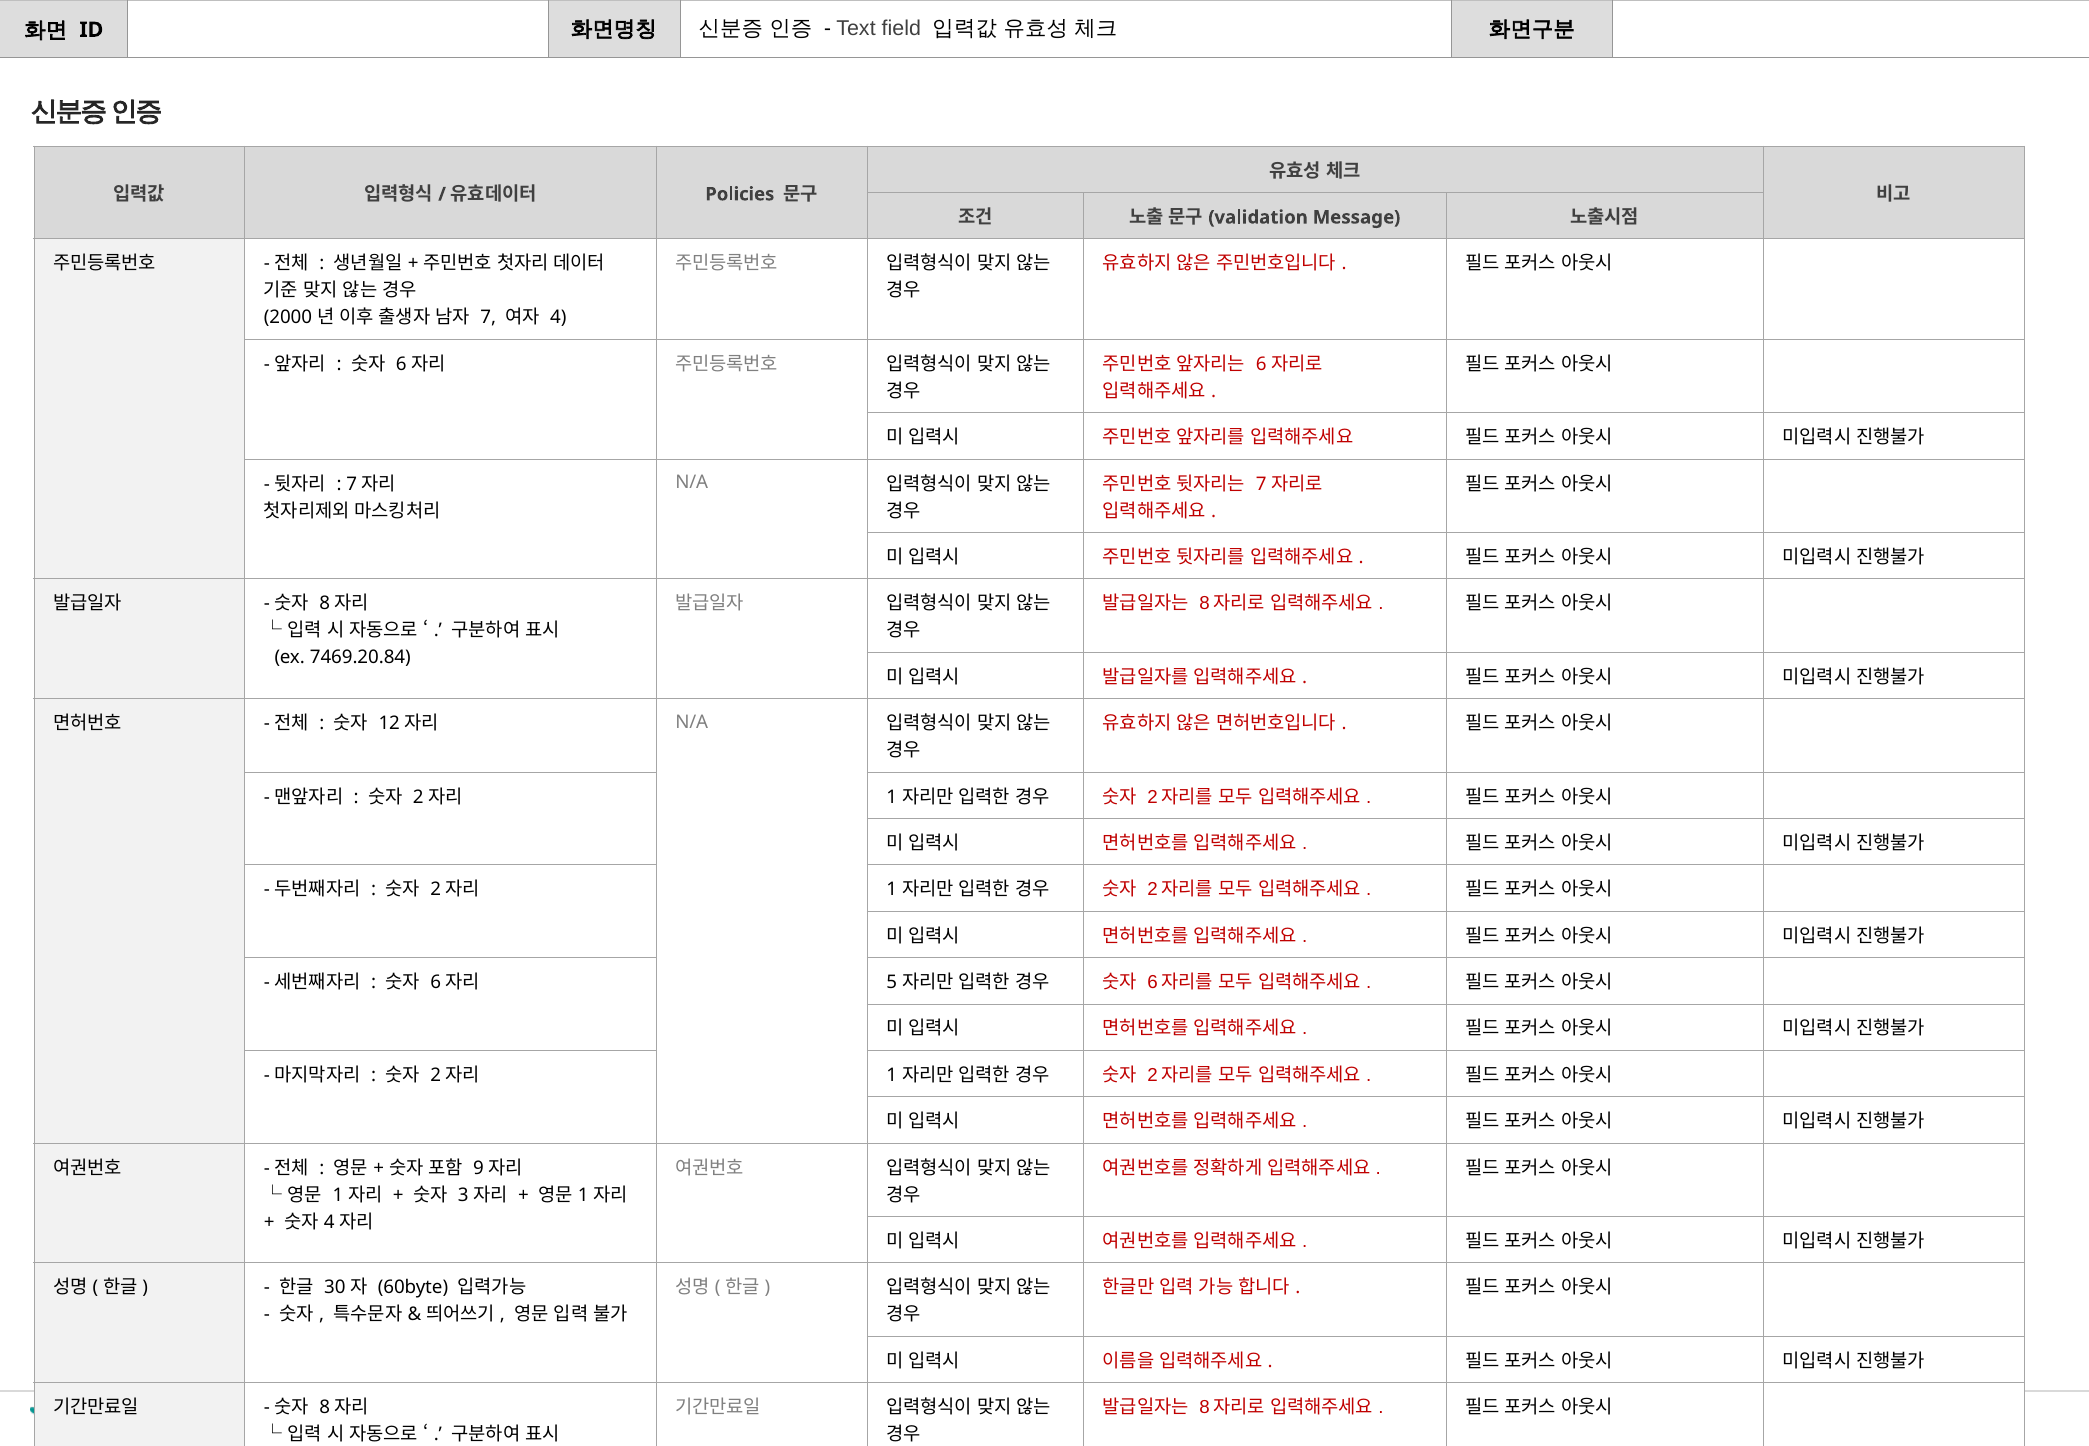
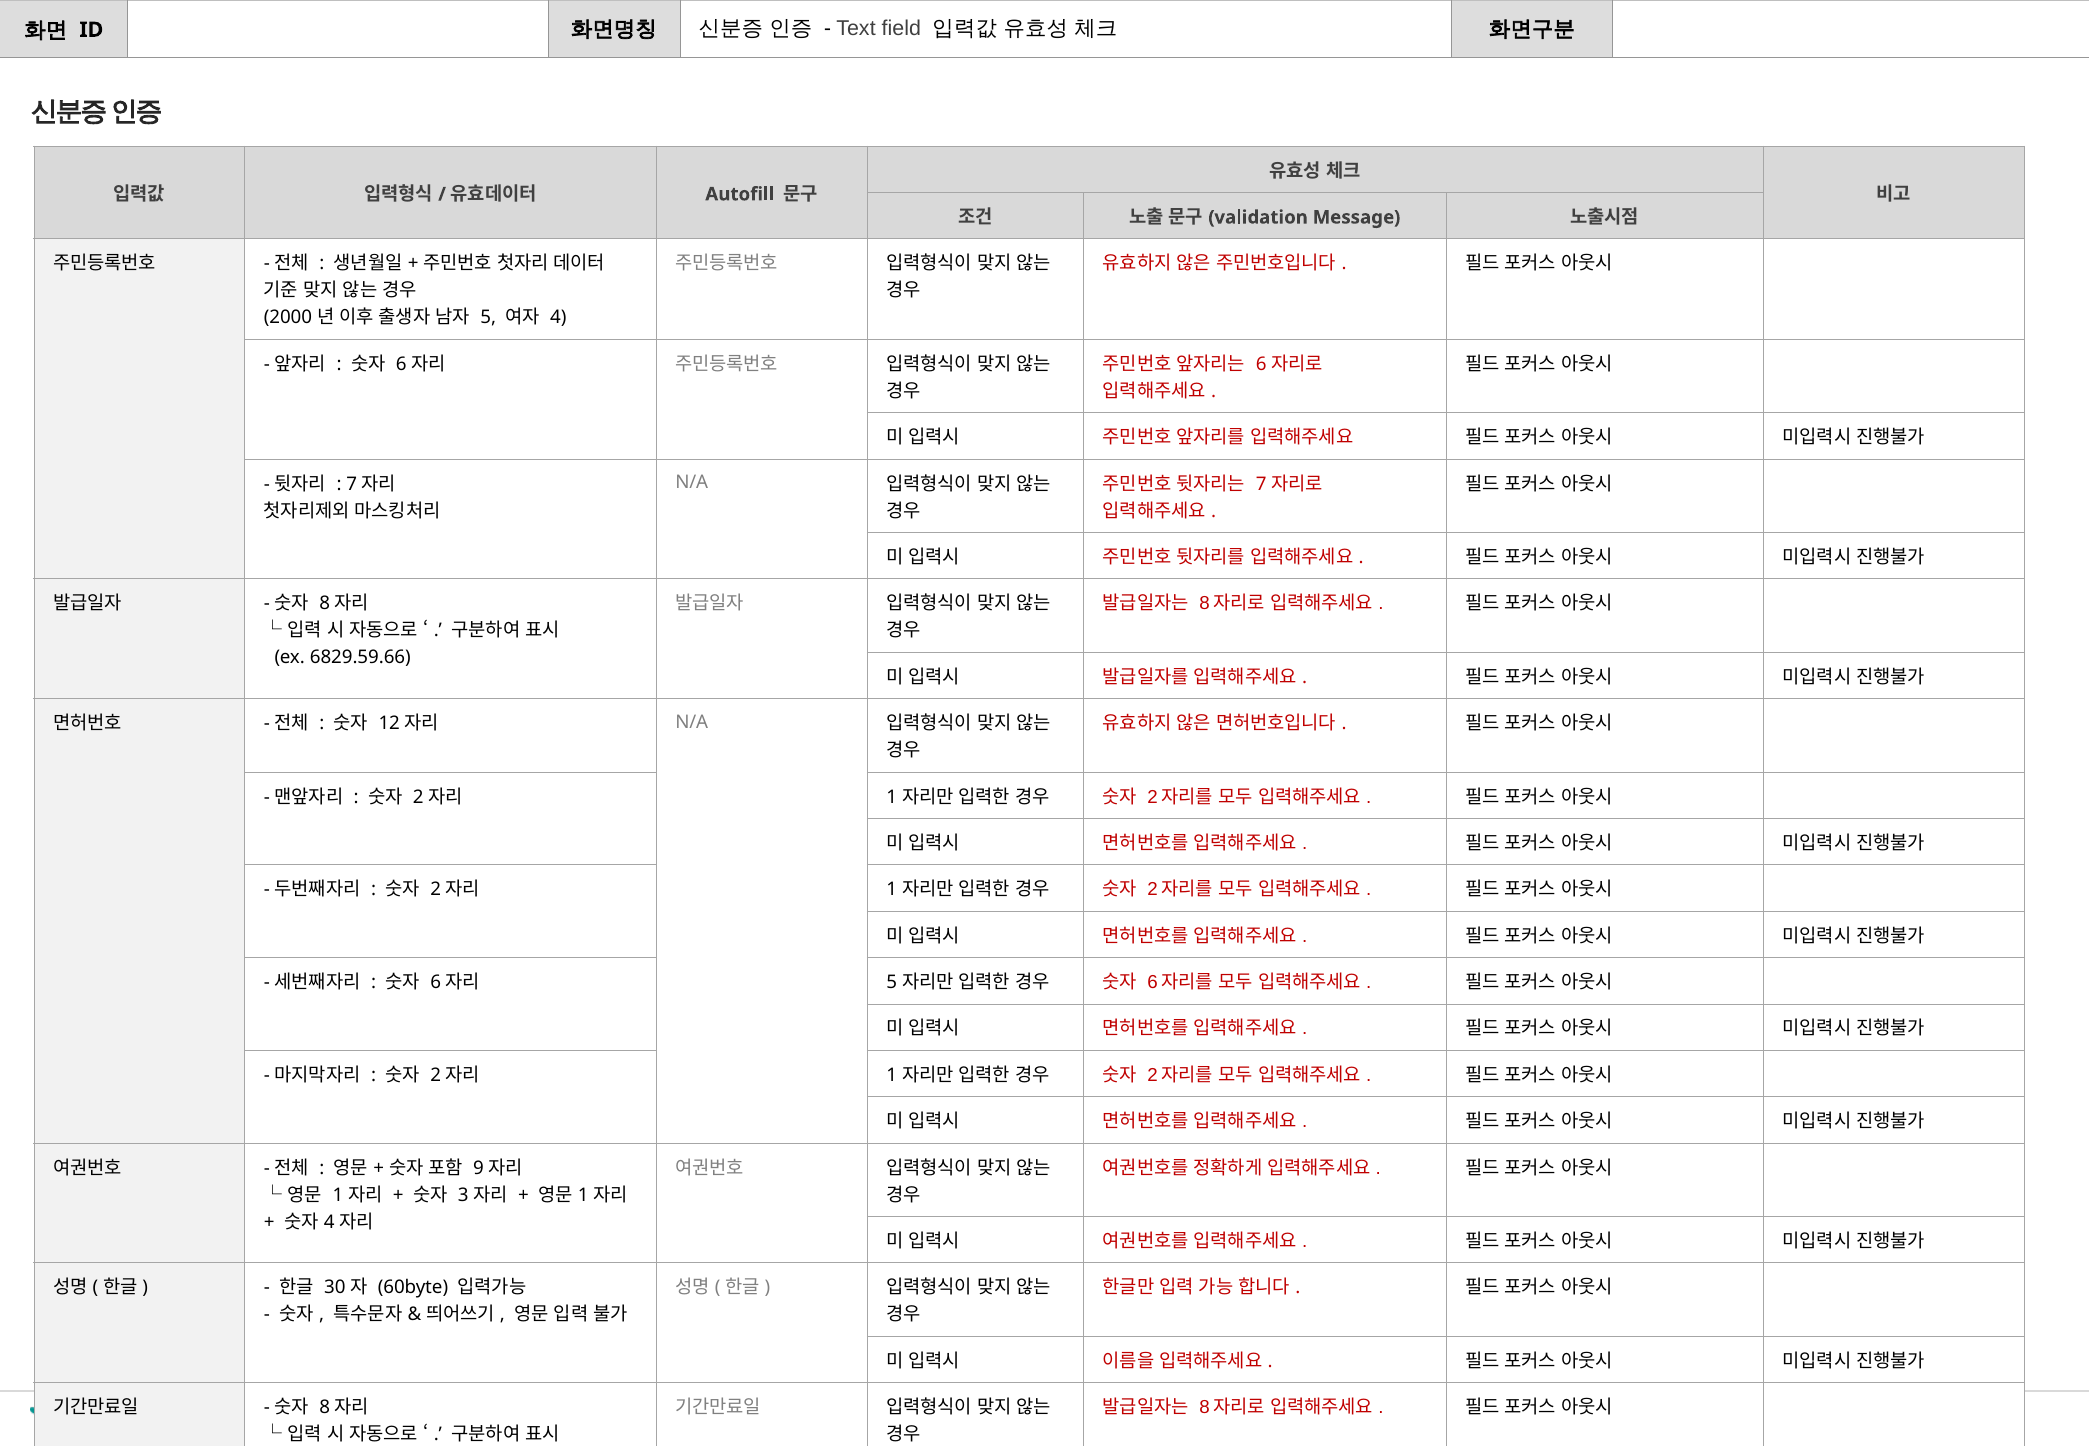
Policies: Policies -> Autofill (740, 194)
7: 7 -> 5 (488, 318)
7469.20.84: 7469.20.84 -> 6829.59.66 (360, 658)
